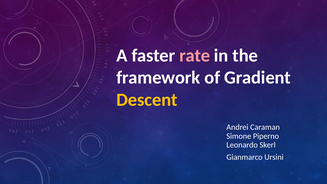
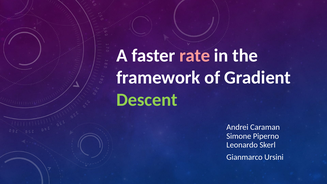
Descent colour: yellow -> light green (147, 100)
